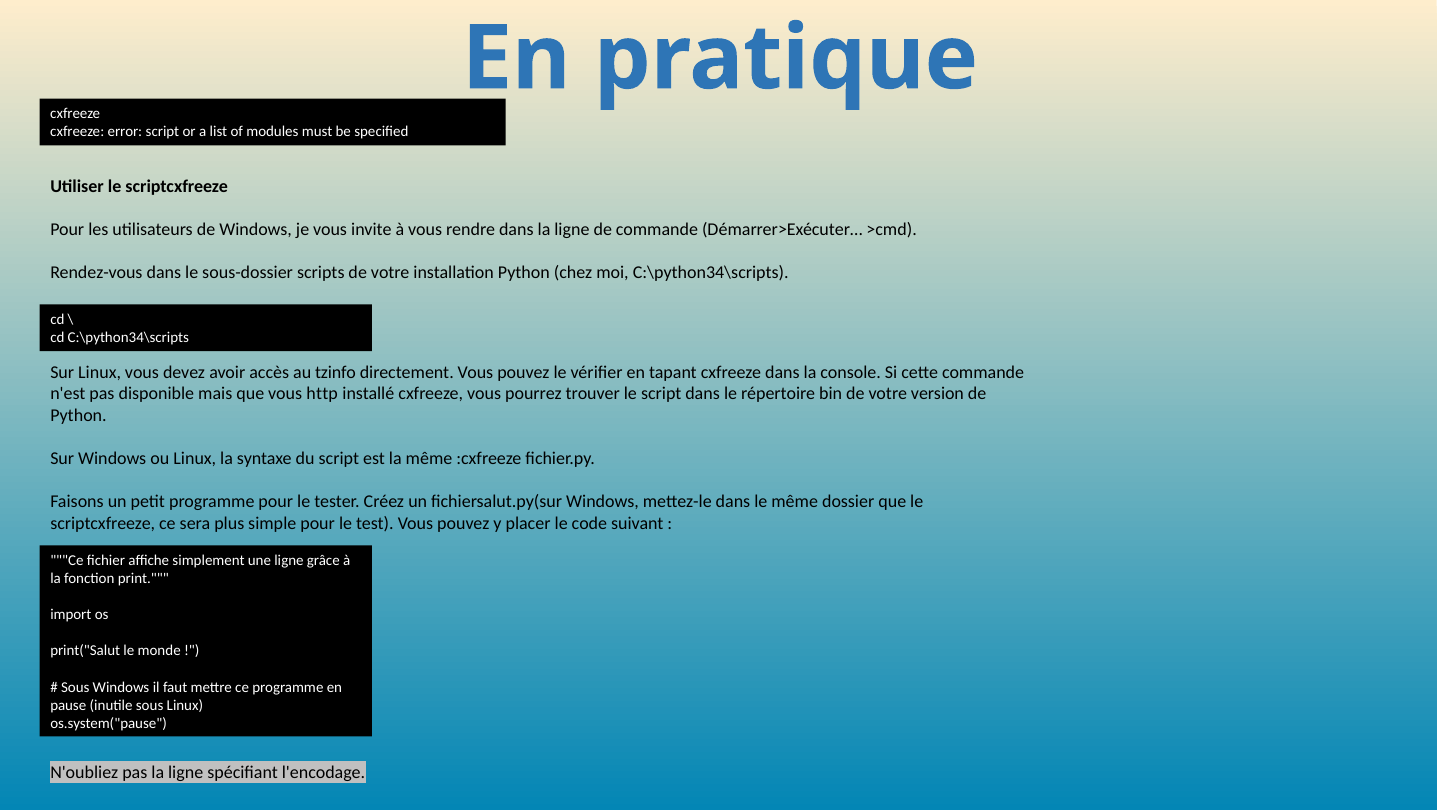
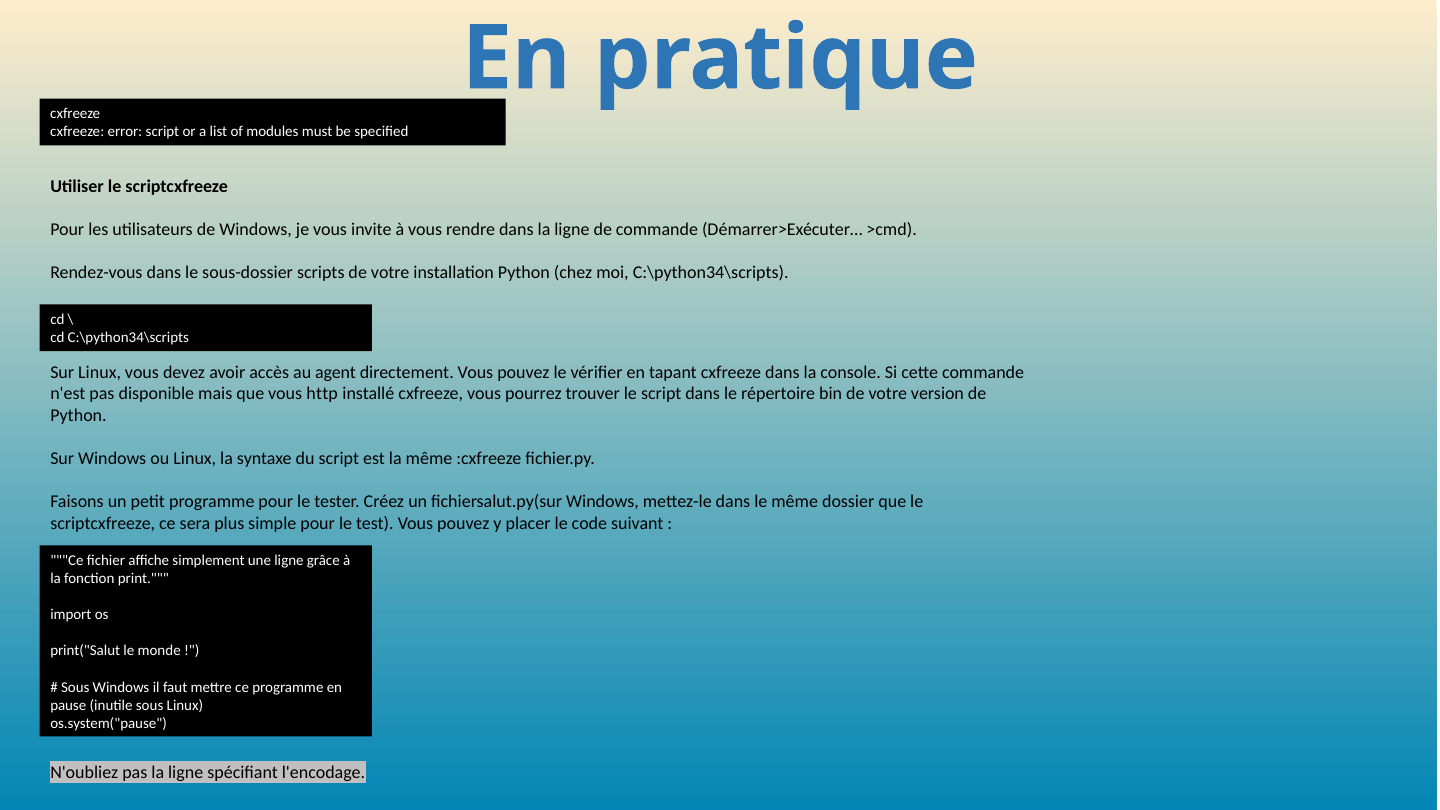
tzinfo: tzinfo -> agent (336, 372)
